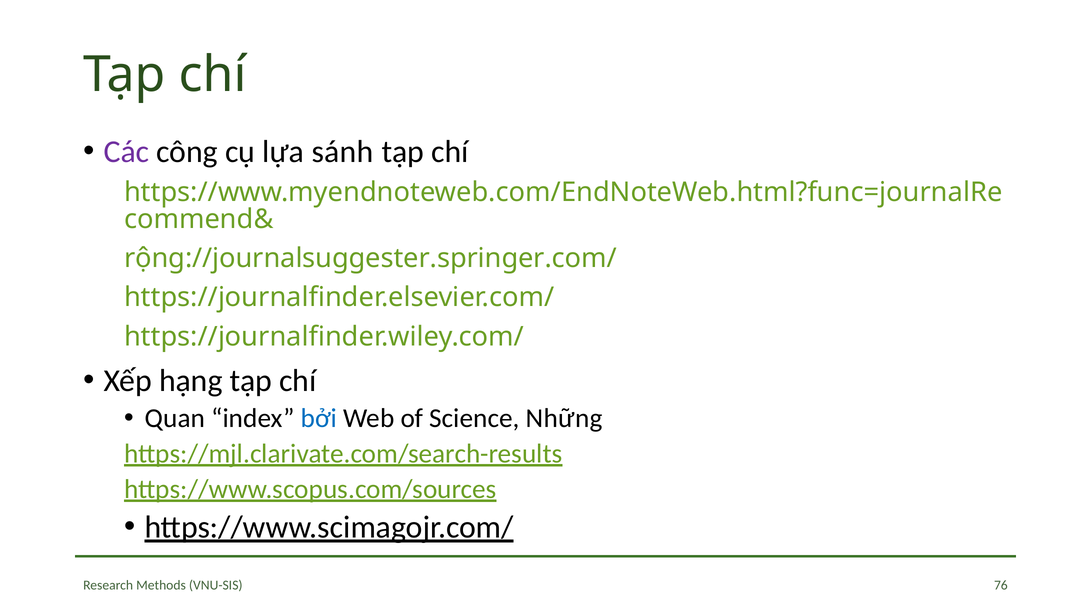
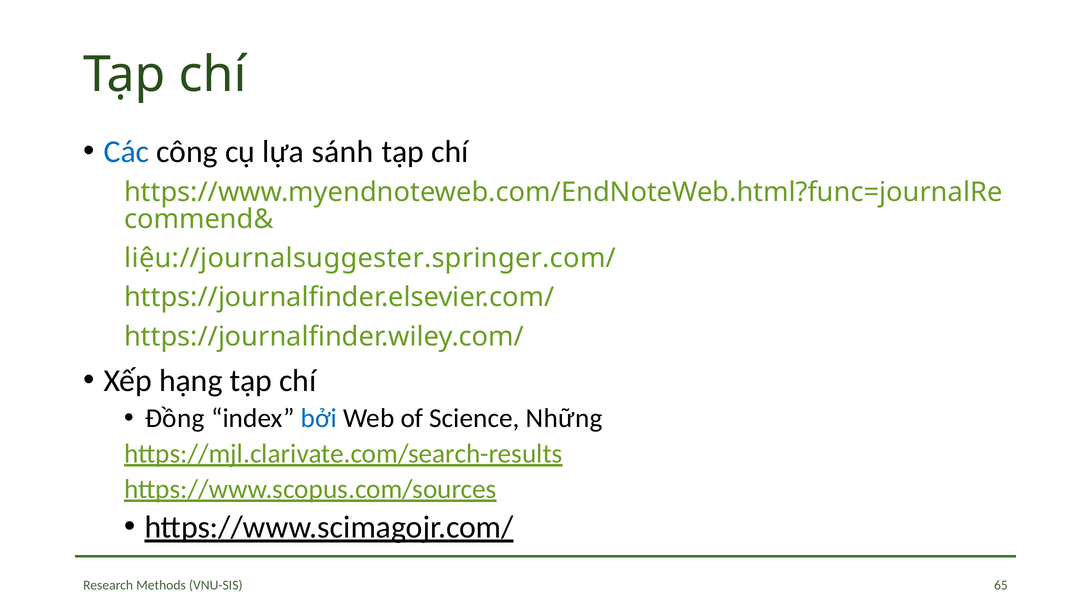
Các colour: purple -> blue (126, 152)
rộng://journalsuggester.springer.com/: rộng://journalsuggester.springer.com/ -> liệu://journalsuggester.springer.com/ (370, 259)
Quan: Quan -> Đồng (175, 419)
76: 76 -> 65 (1001, 586)
